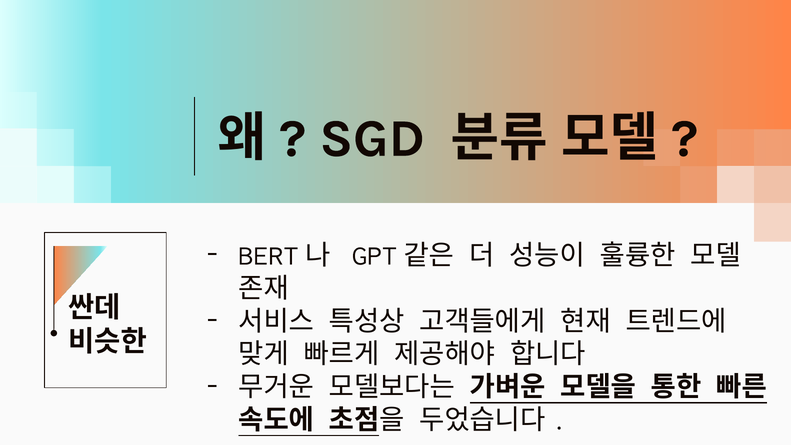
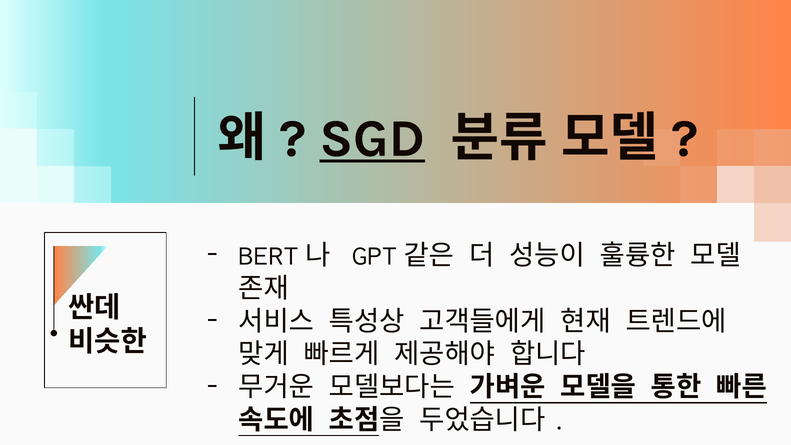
SGD underline: none -> present (372, 138)
